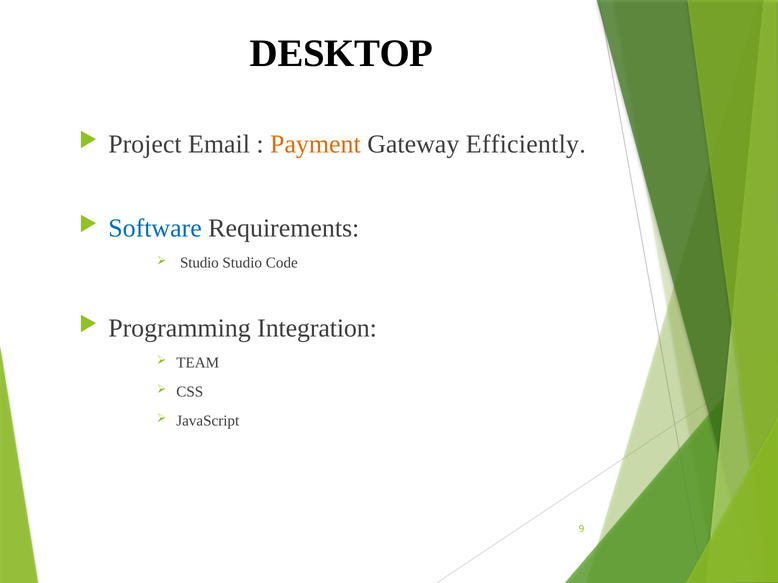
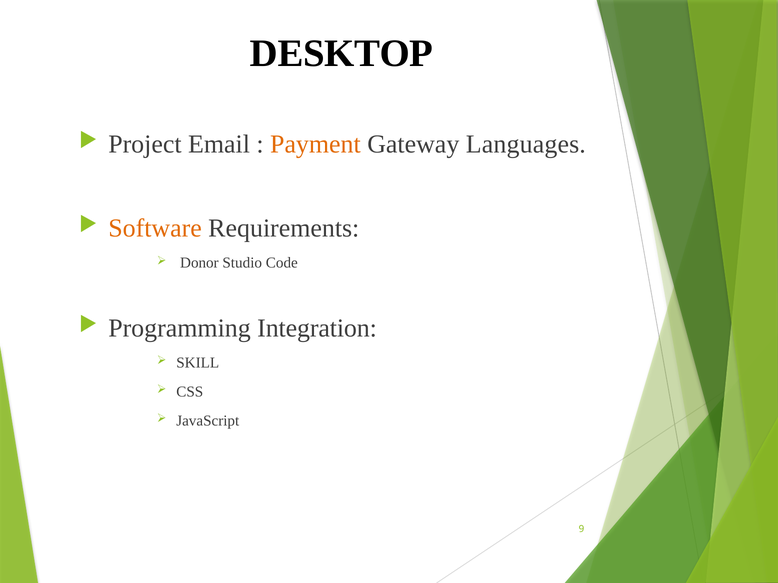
Efficiently: Efficiently -> Languages (526, 144)
Software colour: blue -> orange (155, 228)
Studio: Studio -> Donor (199, 263)
TEAM: TEAM -> SKILL (198, 363)
